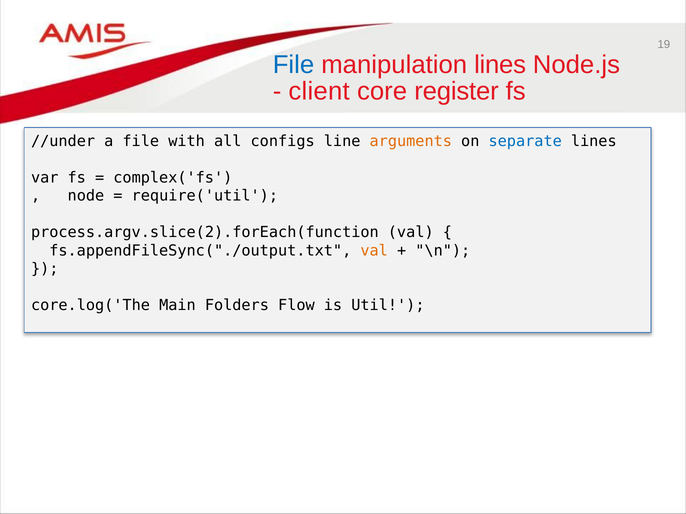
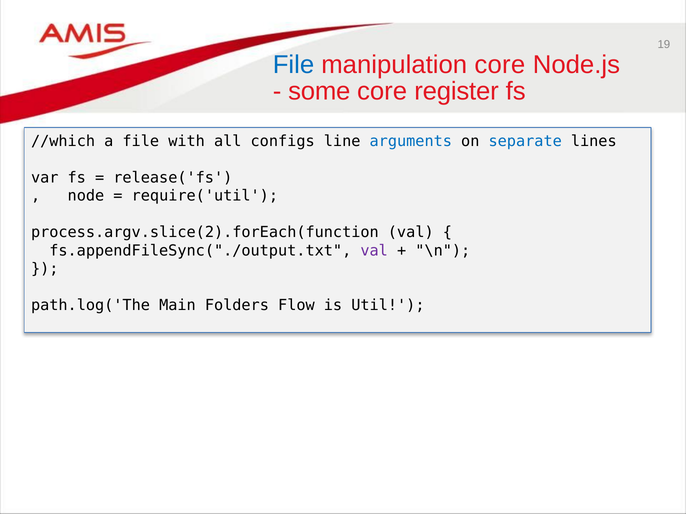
manipulation lines: lines -> core (500, 65)
client: client -> some (319, 91)
//under: //under -> //which (63, 141)
arguments colour: orange -> blue (411, 141)
complex('fs: complex('fs -> release('fs (173, 178)
val colour: orange -> purple (374, 251)
core.log('The: core.log('The -> path.log('The (90, 306)
